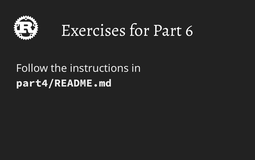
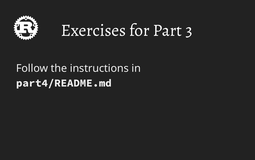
6: 6 -> 3 (189, 30)
